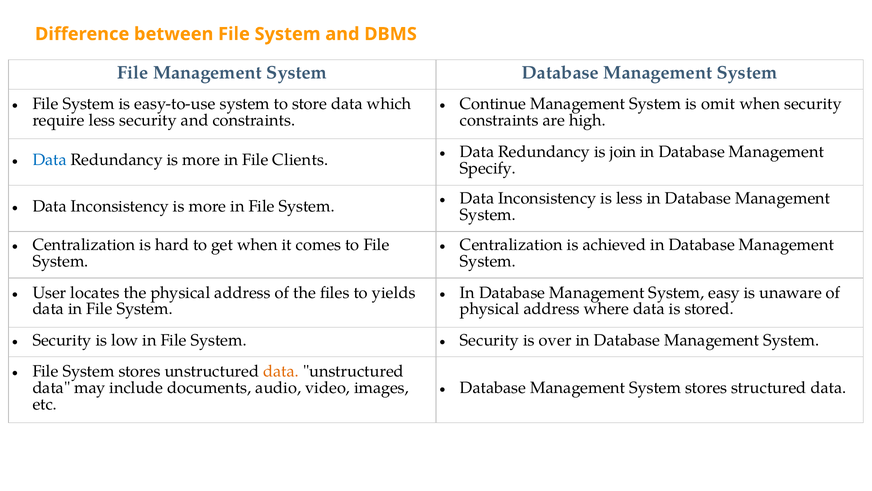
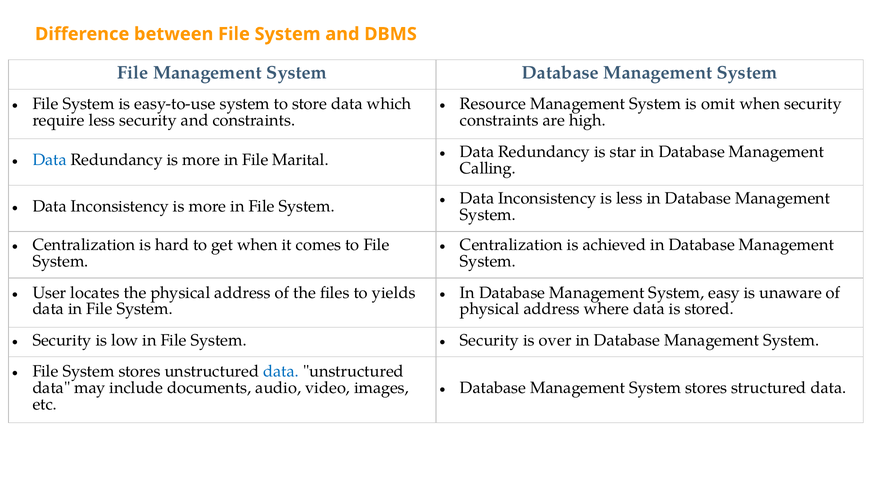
Continue: Continue -> Resource (493, 104)
join: join -> star (623, 152)
Clients: Clients -> Marital (301, 160)
Specify: Specify -> Calling (488, 168)
data colour: orange -> blue (281, 371)
